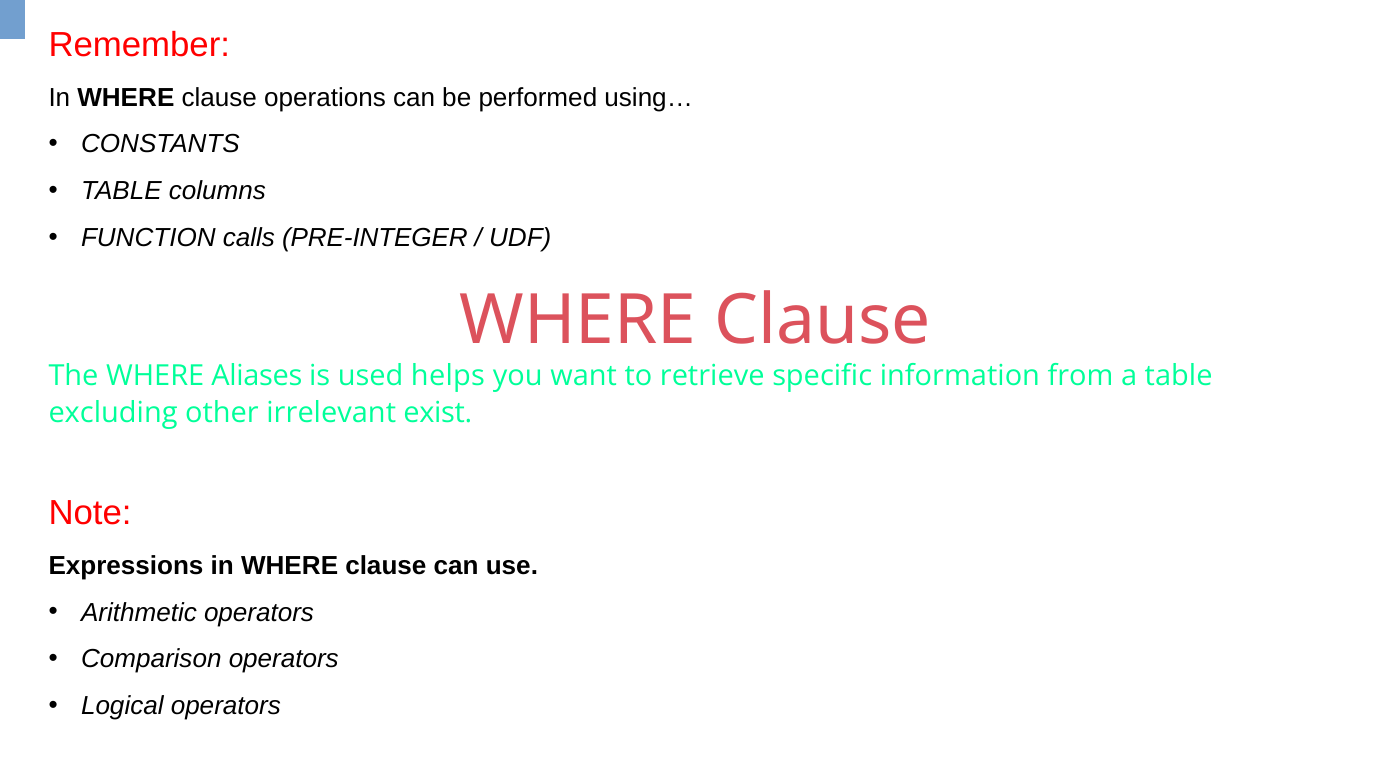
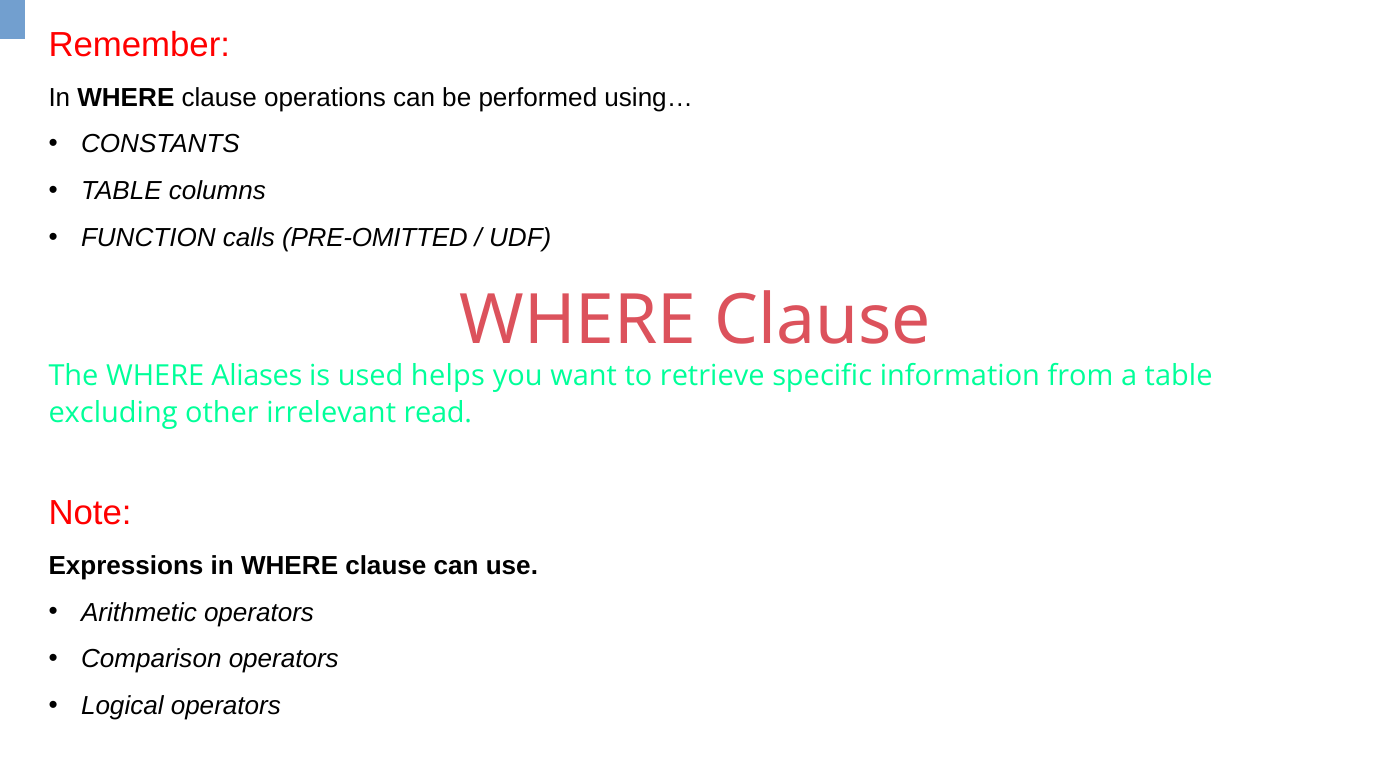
PRE-INTEGER: PRE-INTEGER -> PRE-OMITTED (375, 238)
exist: exist -> read (438, 413)
